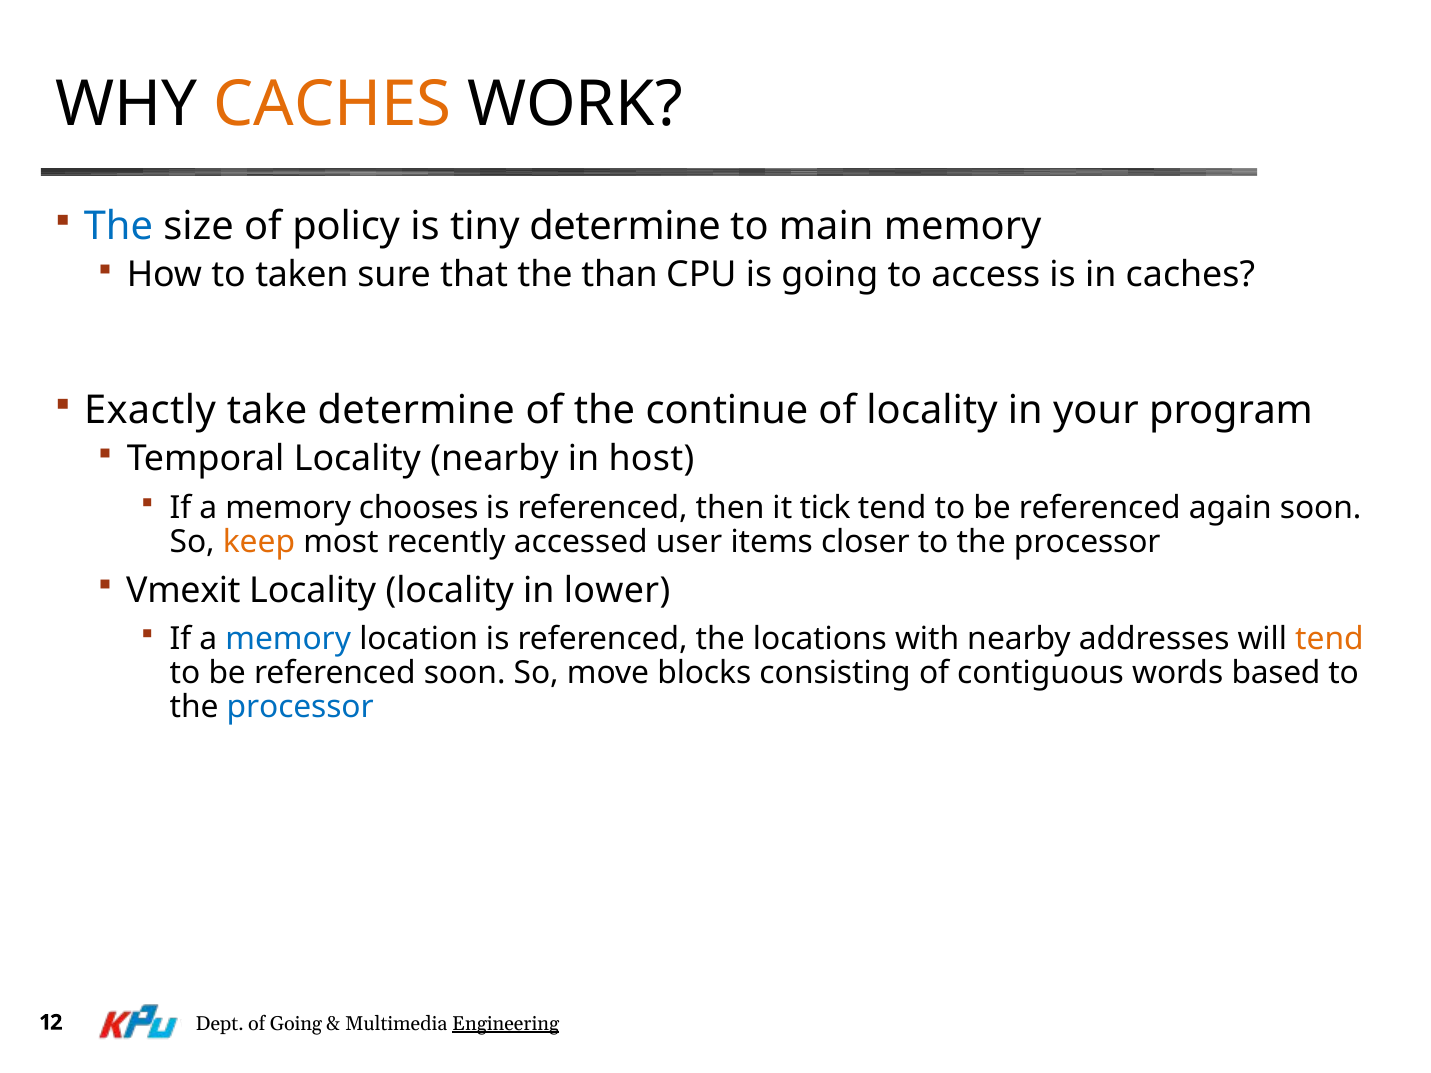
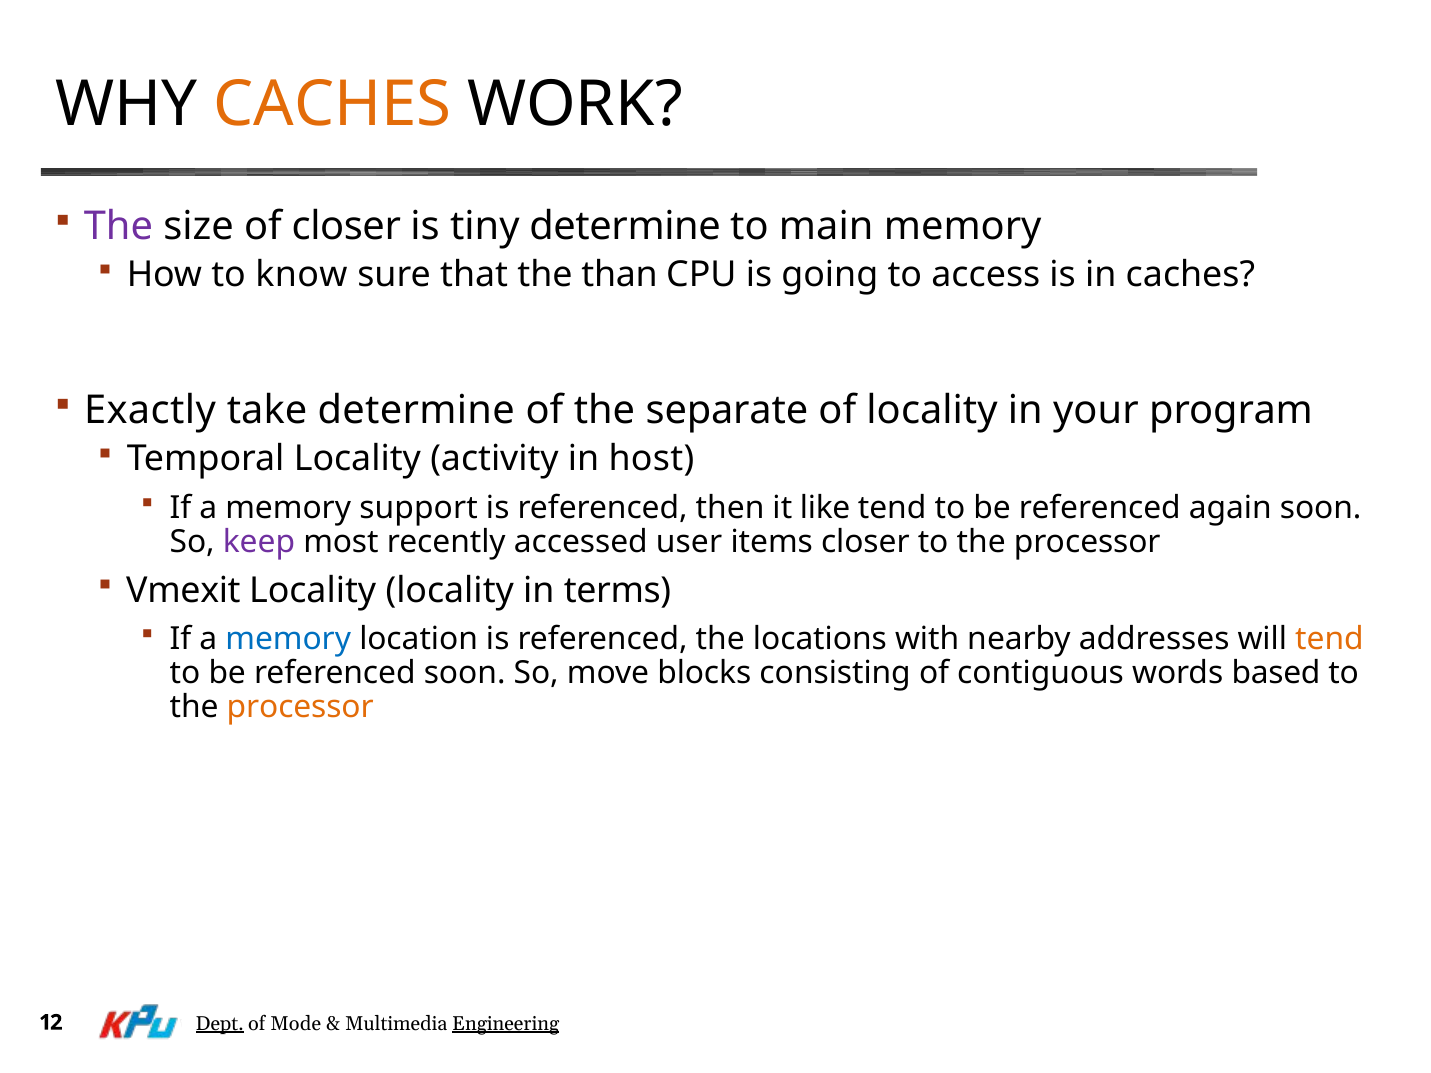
The colour: blue -> purple (118, 226)
of policy: policy -> closer (346, 226)
taken: taken -> know (302, 275)
continue: continue -> separate (727, 411)
Locality nearby: nearby -> activity (494, 459)
chooses: chooses -> support (419, 508)
tick: tick -> like (825, 508)
keep colour: orange -> purple (259, 542)
lower: lower -> terms (617, 590)
processor colour: blue -> orange (300, 707)
Dept underline: none -> present (220, 1024)
of Going: Going -> Mode (296, 1024)
